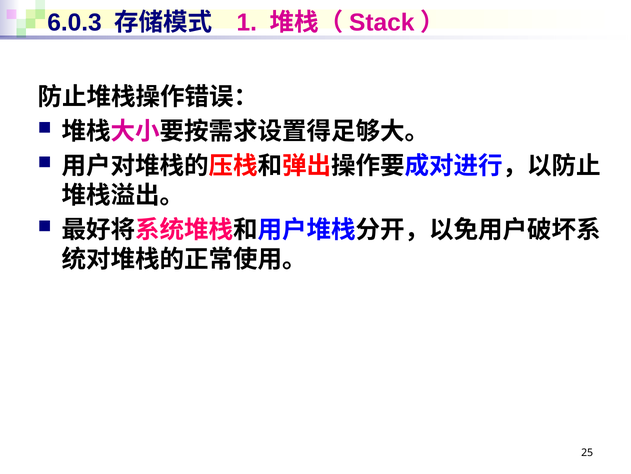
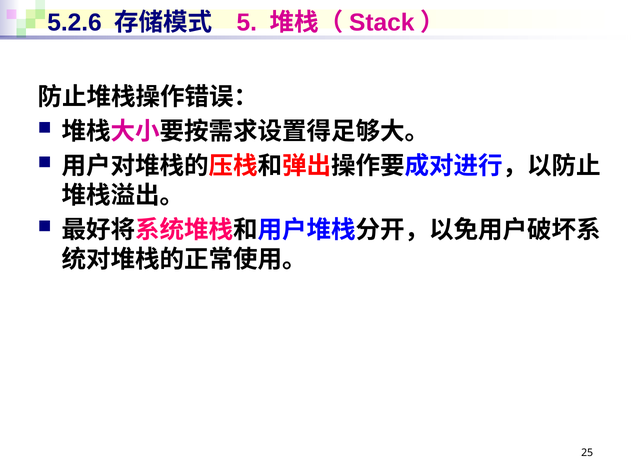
6.0.3: 6.0.3 -> 5.2.6 (74, 23)
1: 1 -> 5 (247, 23)
